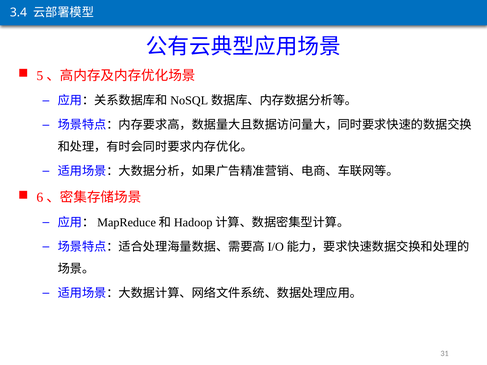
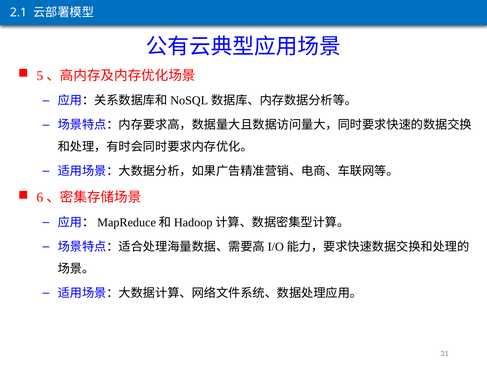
3.4: 3.4 -> 2.1 (18, 12)
